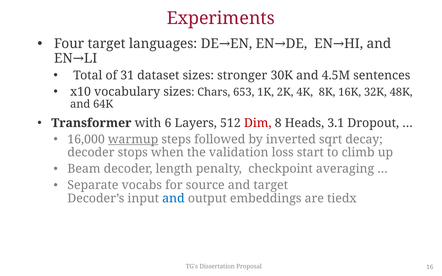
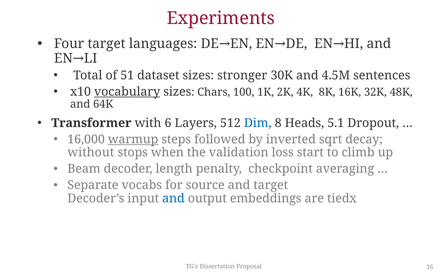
31: 31 -> 51 (127, 75)
vocabulary underline: none -> present (127, 92)
653: 653 -> 100 (244, 92)
Dim colour: red -> blue (258, 123)
3.1: 3.1 -> 5.1 (336, 123)
decoder: decoder -> without (91, 153)
